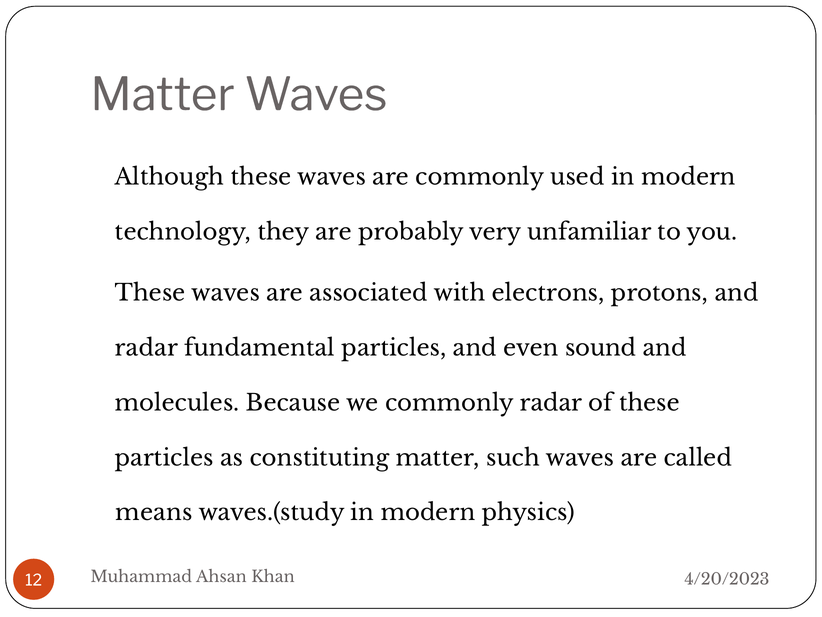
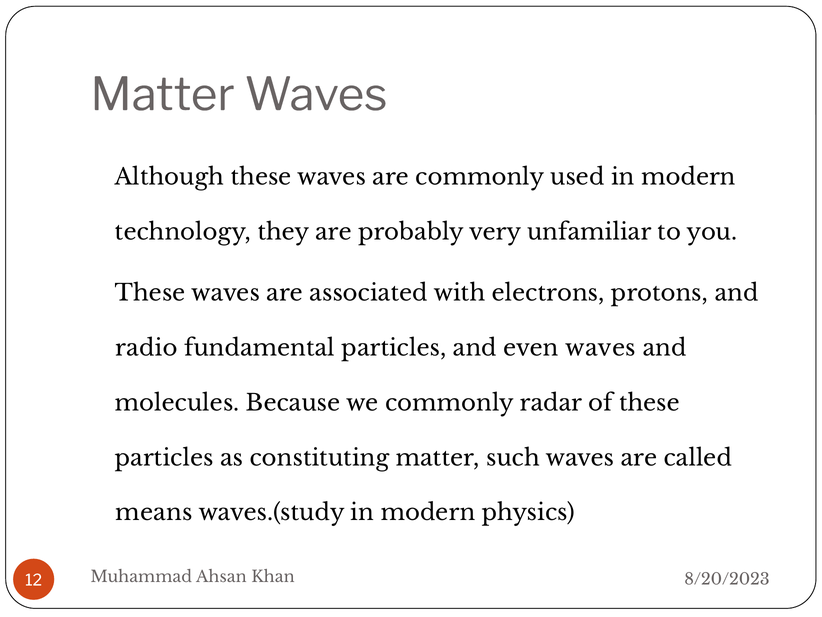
radar: radar -> radio (146, 348)
even sound: sound -> waves (601, 348)
4/20/2023: 4/20/2023 -> 8/20/2023 (727, 579)
